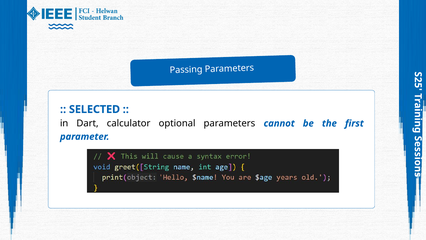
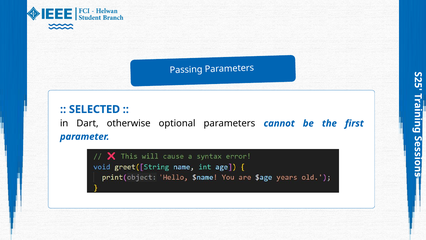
calculator: calculator -> otherwise (129, 123)
